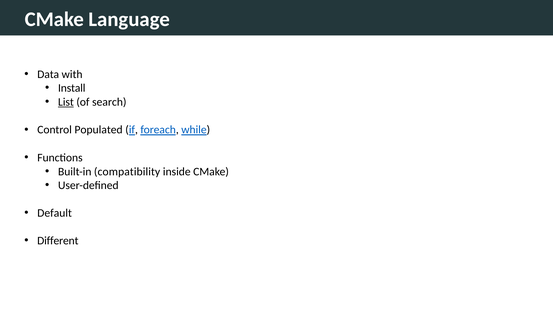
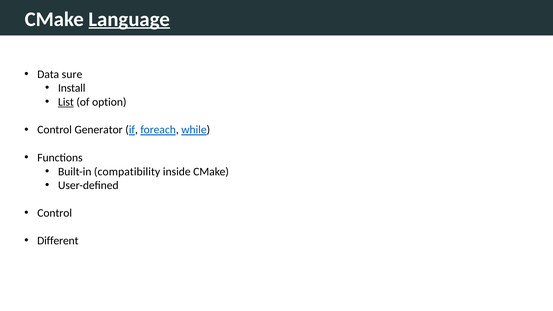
Language underline: none -> present (129, 19)
with: with -> sure (72, 74)
search: search -> option (109, 102)
Populated: Populated -> Generator (99, 130)
Default: Default -> Control (55, 213)
